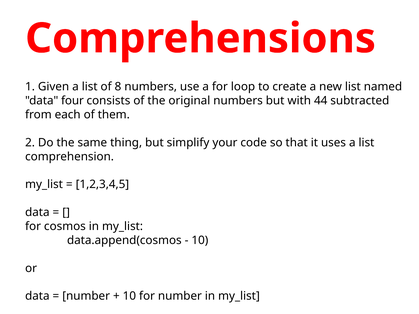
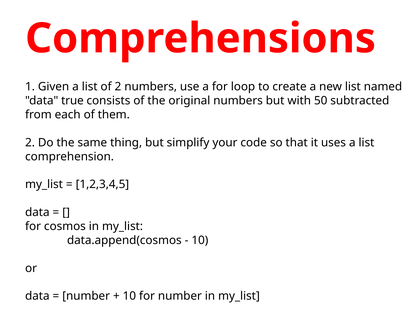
of 8: 8 -> 2 (118, 87)
four: four -> true (72, 101)
44: 44 -> 50 (321, 101)
